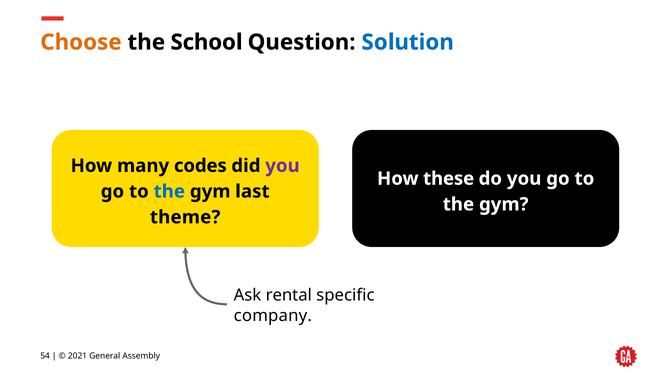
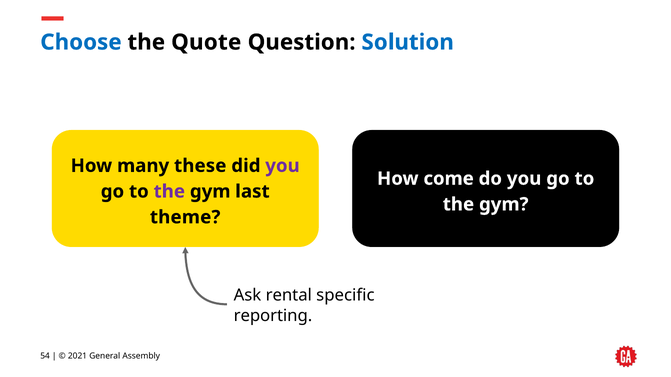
Choose colour: orange -> blue (81, 42)
School: School -> Quote (206, 42)
codes: codes -> these (200, 166)
these: these -> come (449, 179)
the colour: blue -> purple (169, 192)
company: company -> reporting (273, 316)
